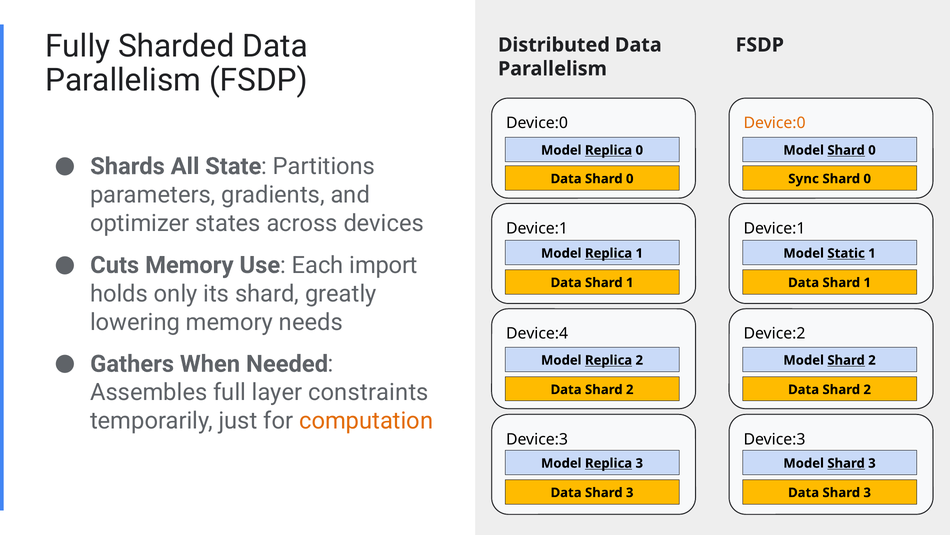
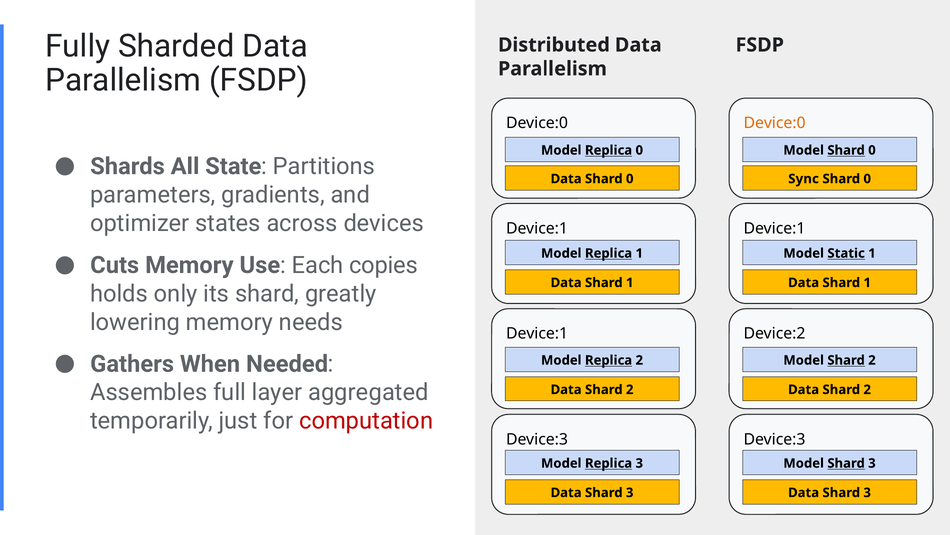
import: import -> copies (384, 265)
Device:4: Device:4 -> Device:1 (537, 333)
constraints: constraints -> aggregated (368, 392)
computation colour: orange -> red (366, 421)
